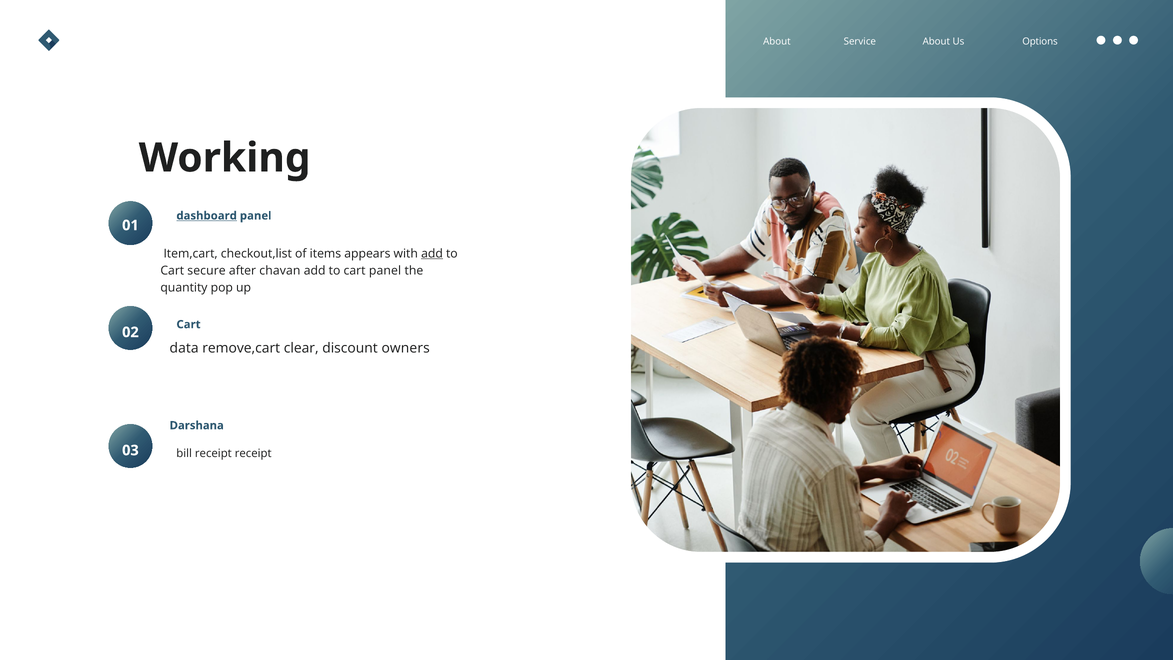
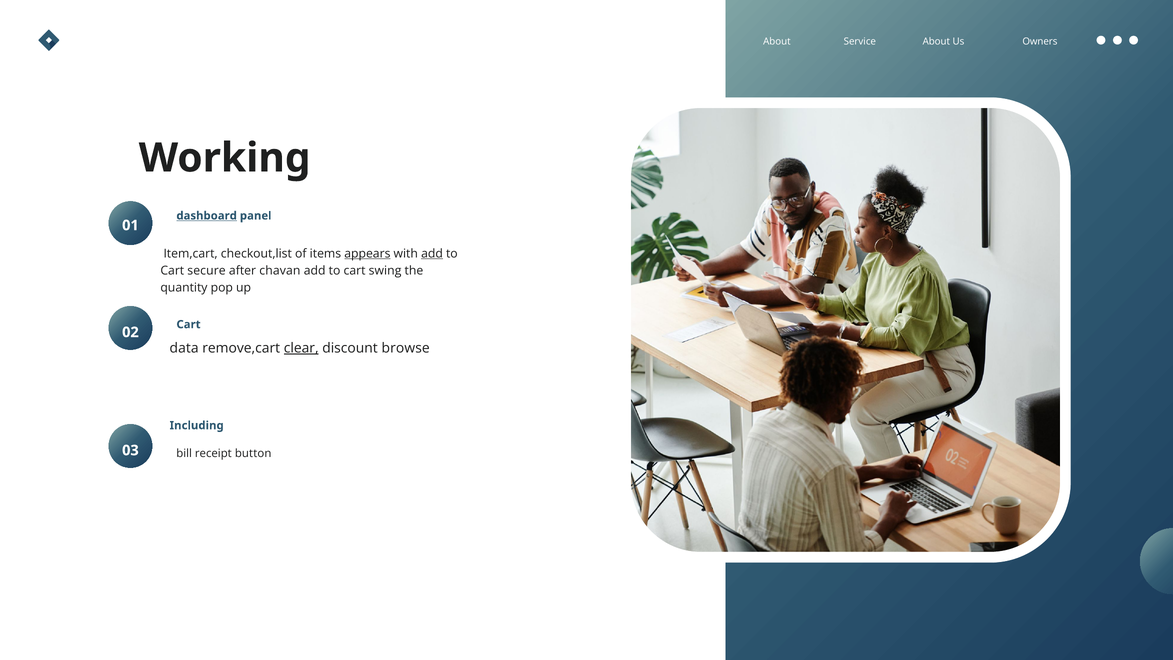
Options: Options -> Owners (1040, 42)
appears underline: none -> present (367, 254)
cart panel: panel -> swing (385, 271)
clear underline: none -> present (301, 348)
owners: owners -> browse (406, 348)
Darshana: Darshana -> Including (197, 425)
receipt receipt: receipt -> button (253, 453)
